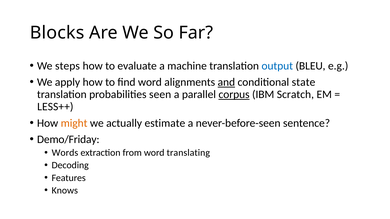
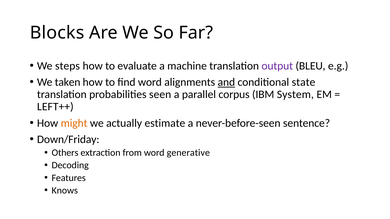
output colour: blue -> purple (277, 66)
apply: apply -> taken (68, 82)
corpus underline: present -> none (234, 95)
Scratch: Scratch -> System (295, 95)
LESS++: LESS++ -> LEFT++ (55, 107)
Demo/Friday: Demo/Friday -> Down/Friday (68, 140)
Words: Words -> Others (65, 153)
translating: translating -> generative (188, 153)
